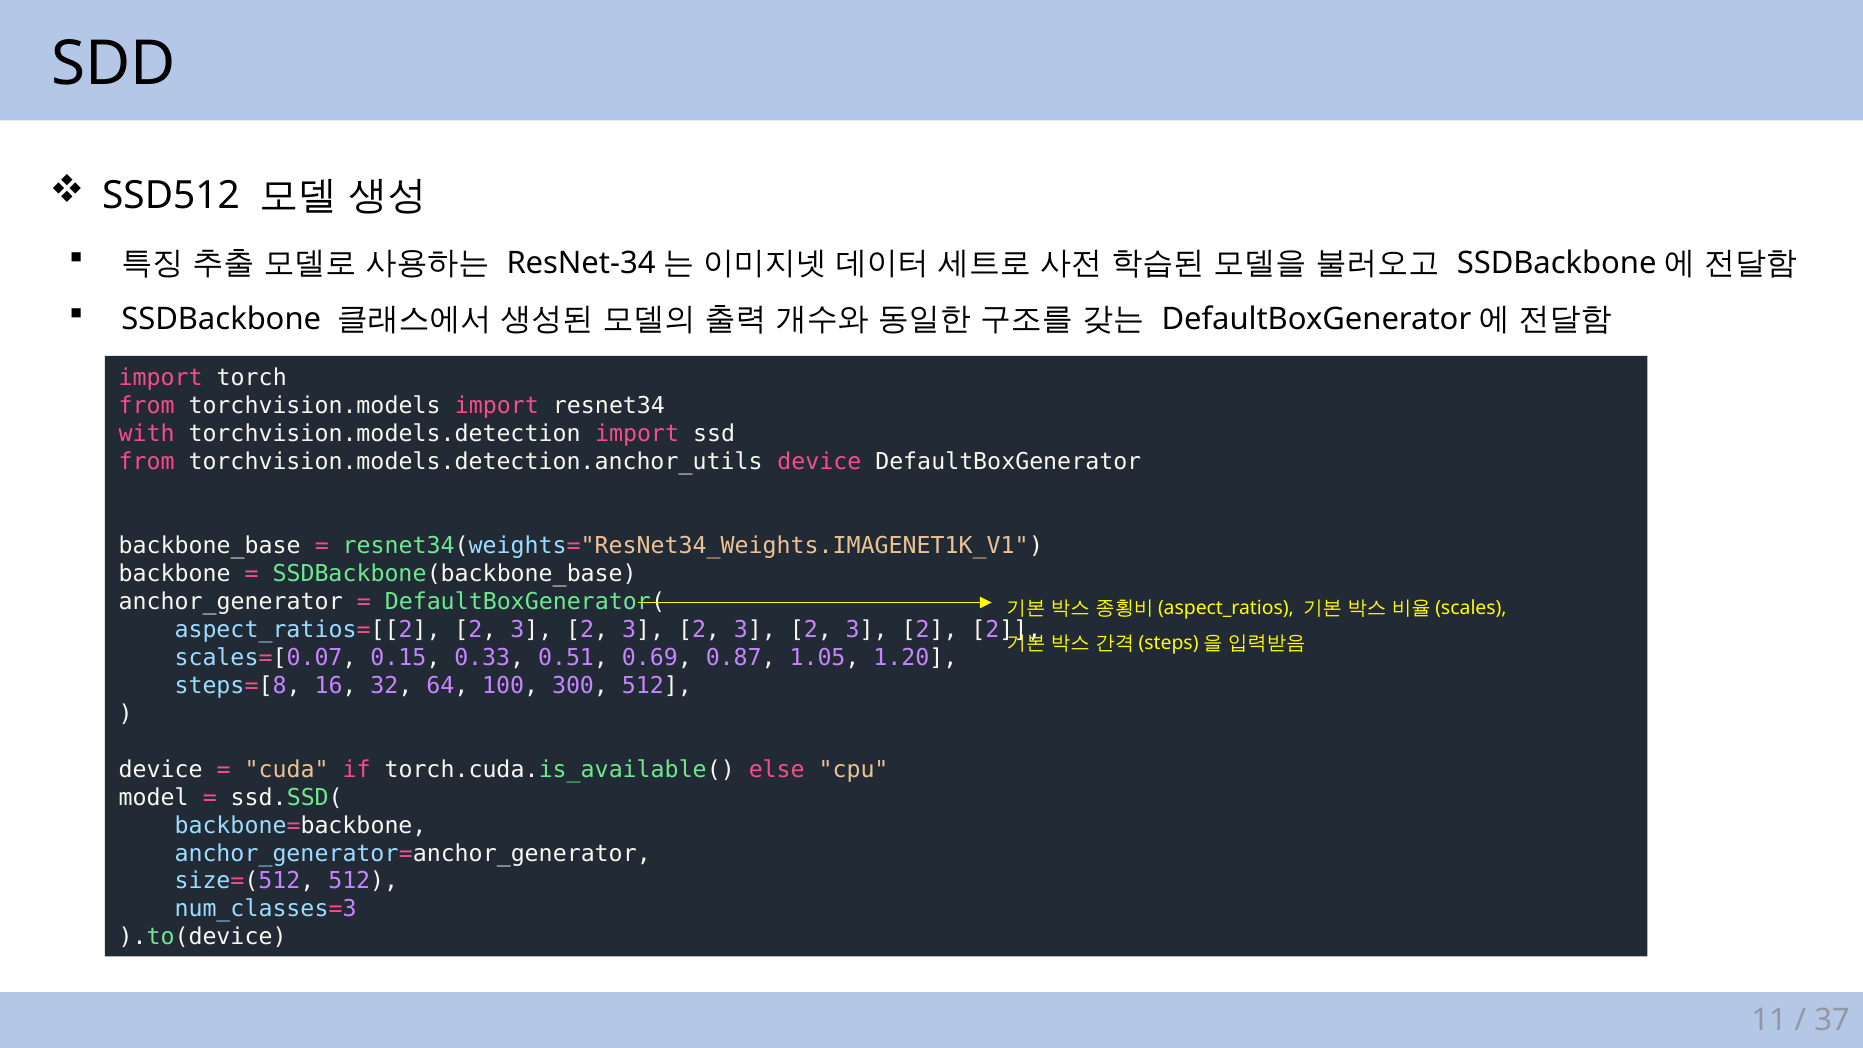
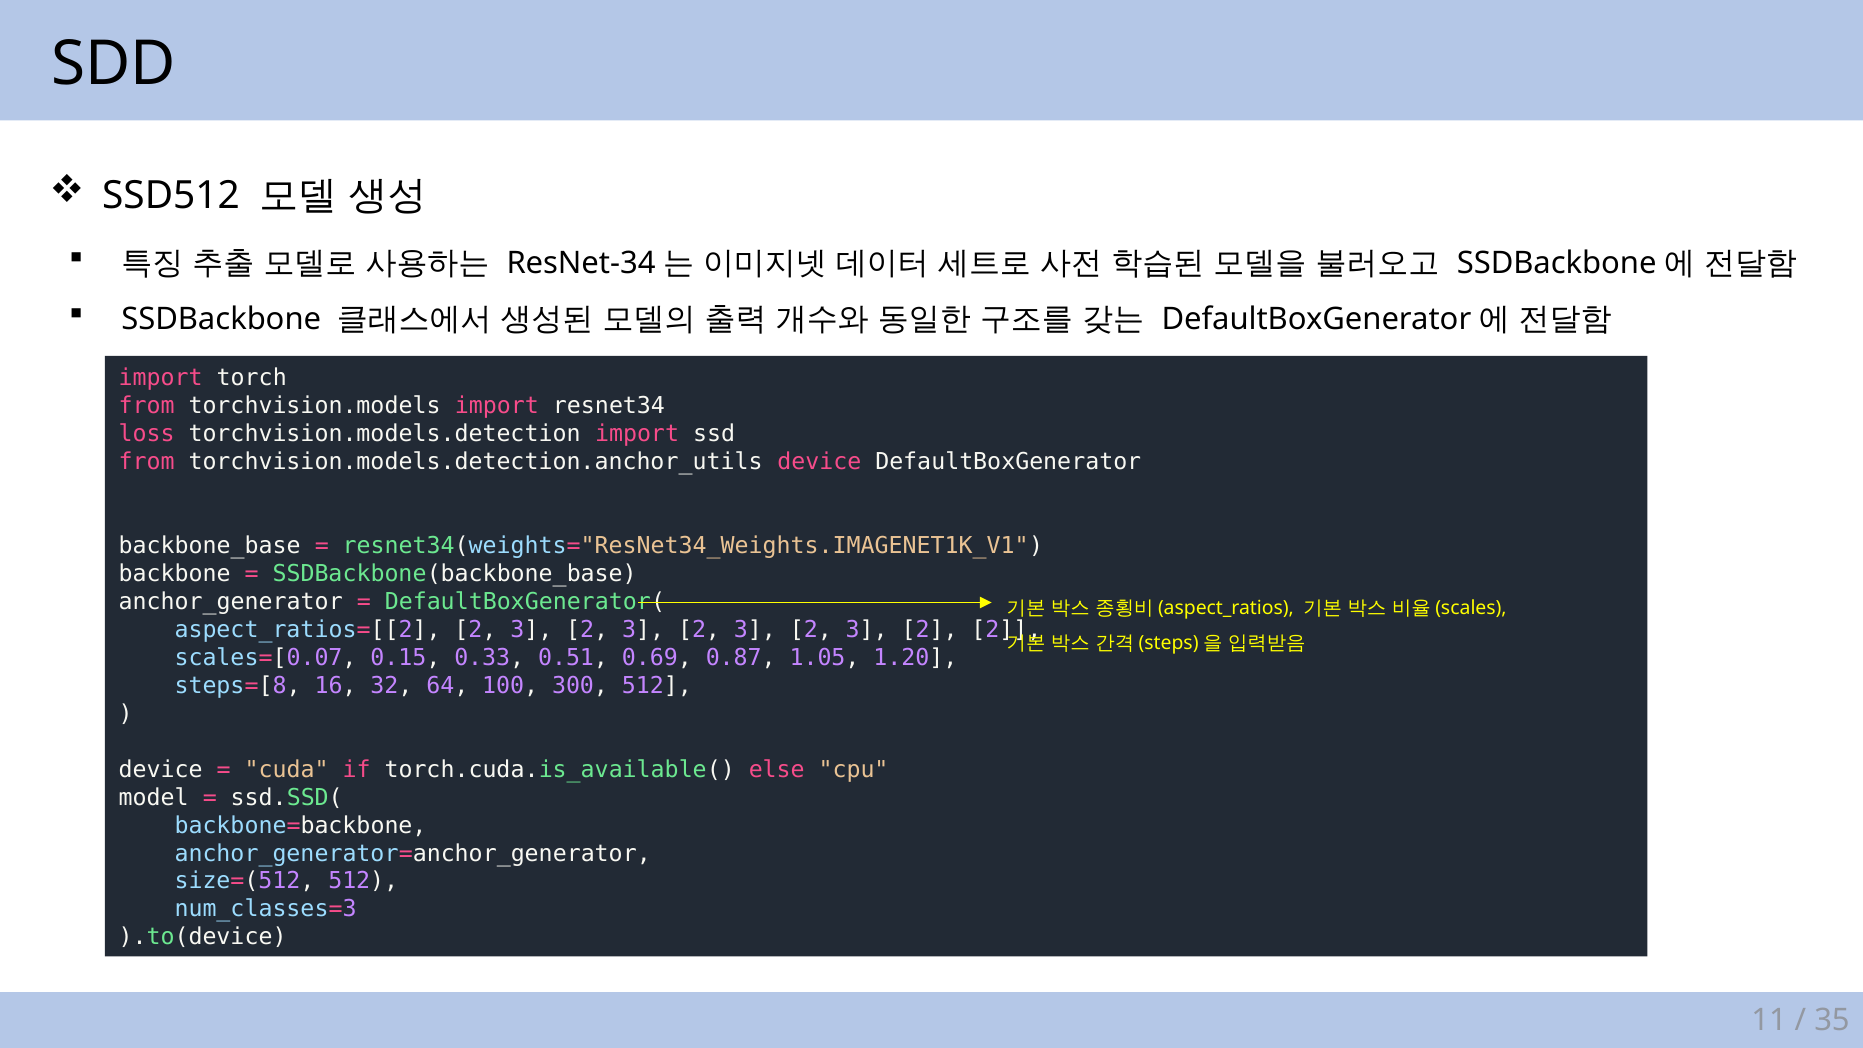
with: with -> loss (147, 434)
37: 37 -> 35 (1832, 1020)
